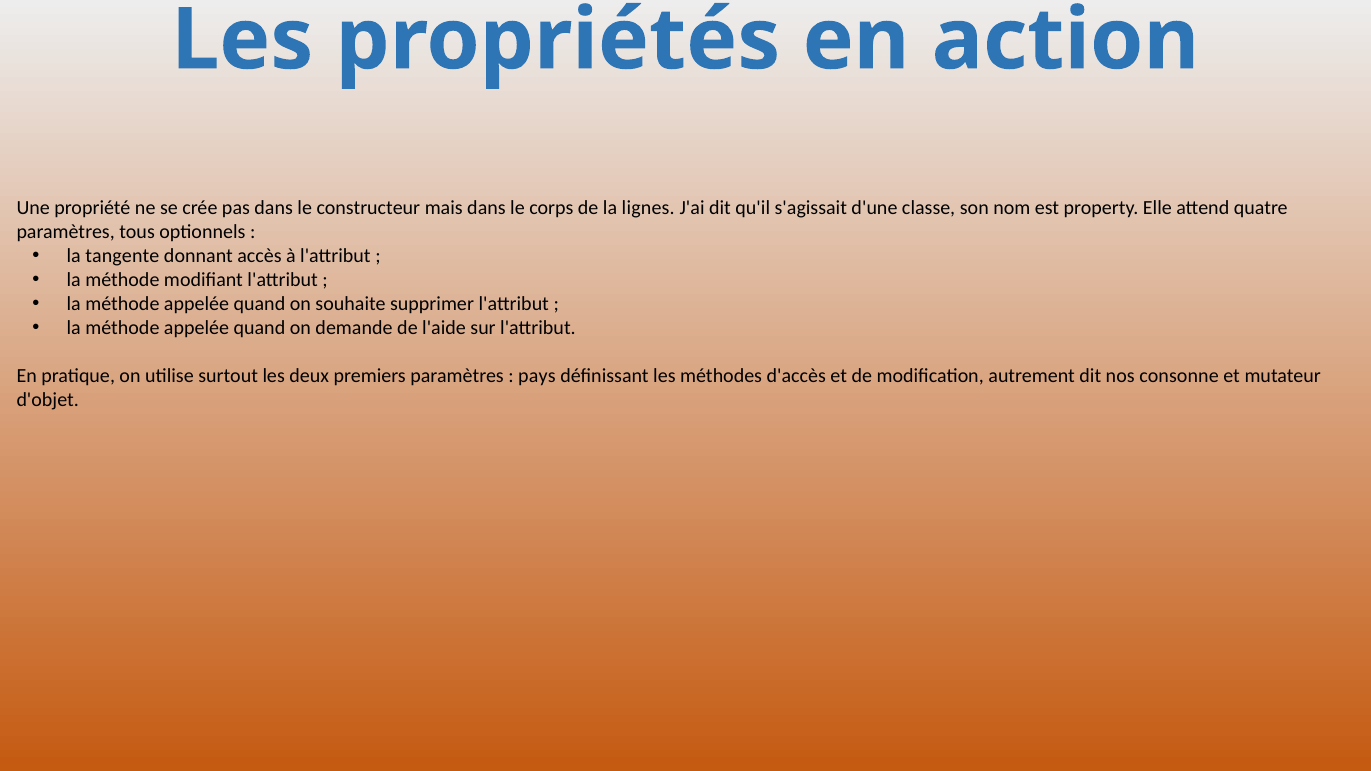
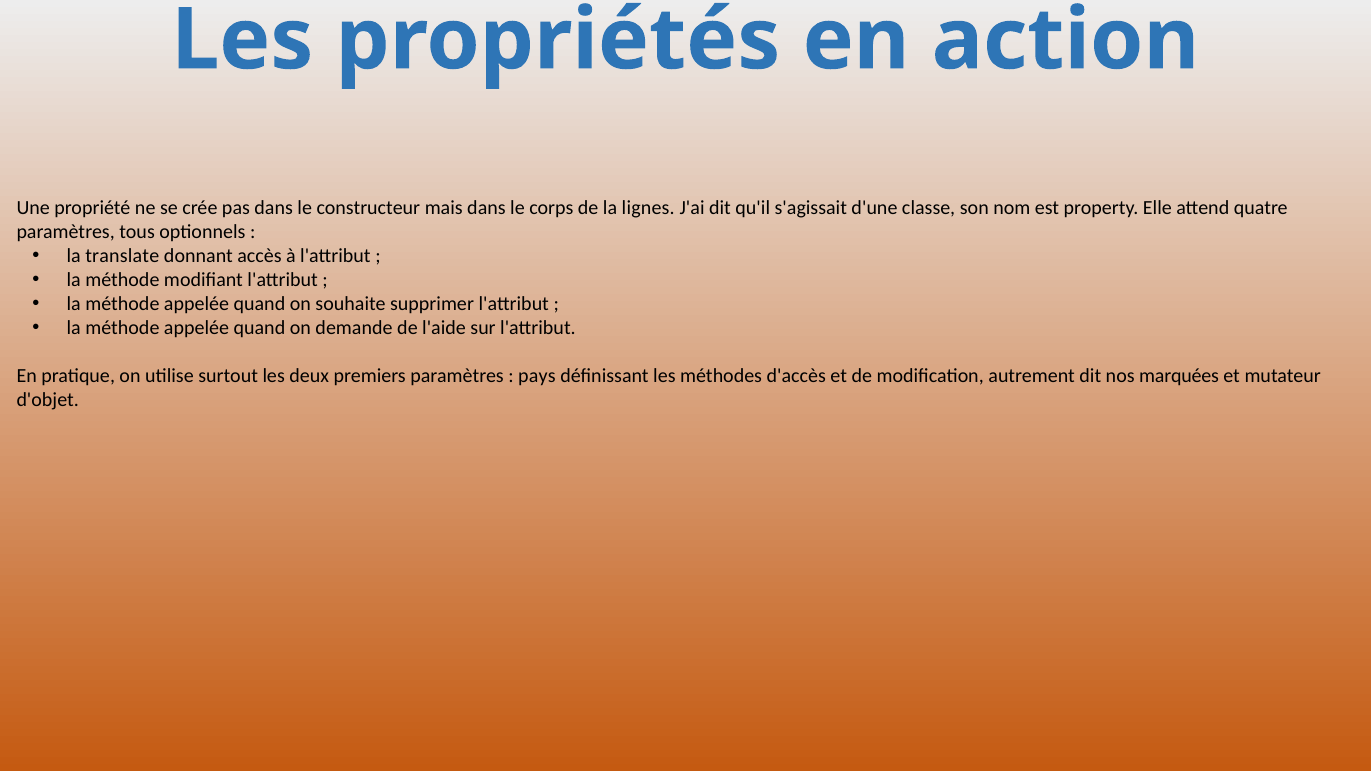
tangente: tangente -> translate (122, 256)
consonne: consonne -> marquées (1179, 376)
